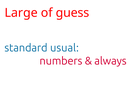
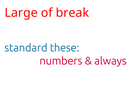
guess: guess -> break (72, 13)
usual: usual -> these (65, 48)
